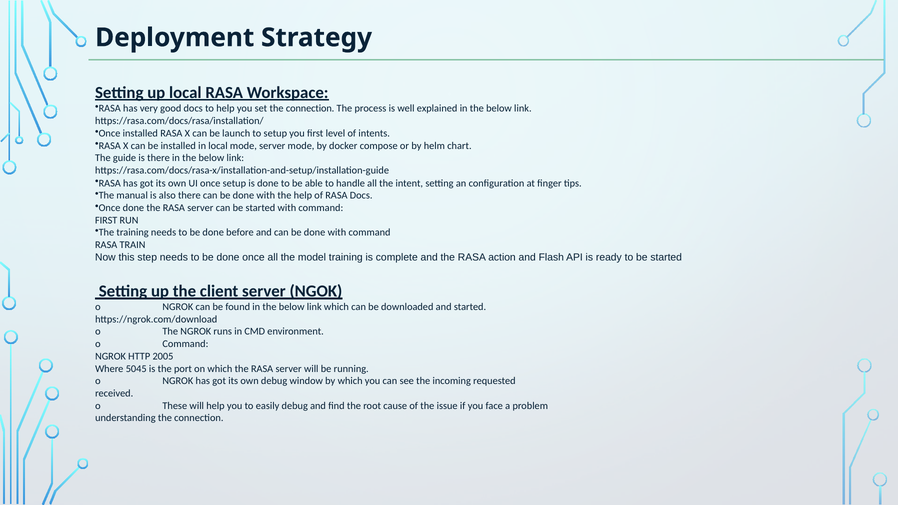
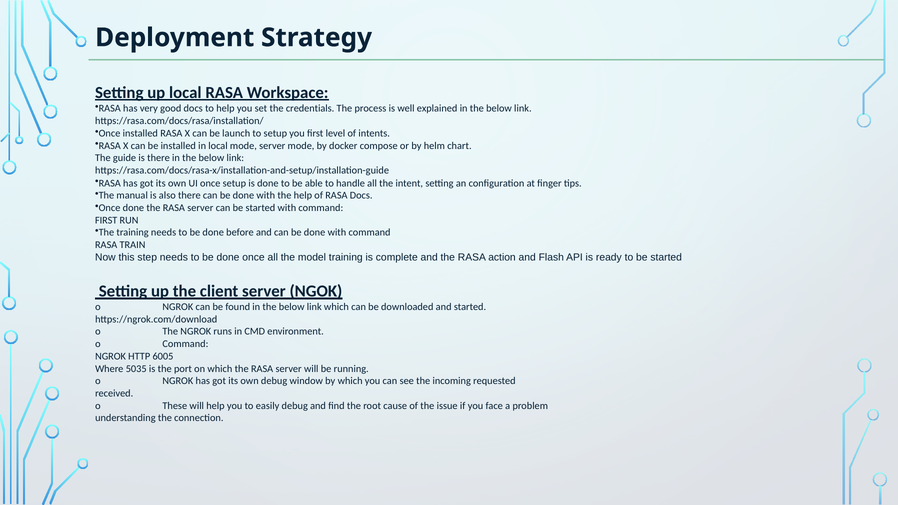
set the connection: connection -> credentials (310, 108)
2005: 2005 -> 6005 (163, 356)
5045: 5045 -> 5035 (136, 369)
